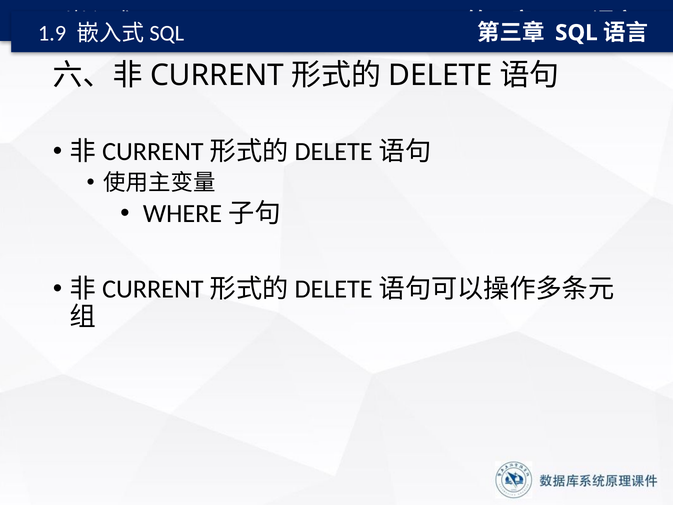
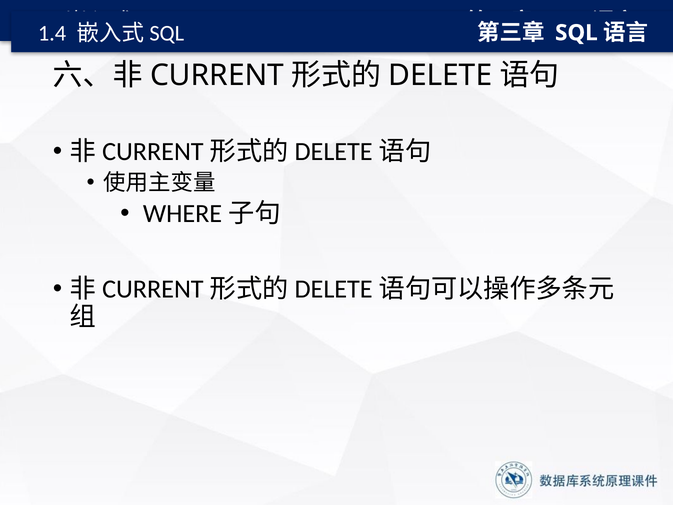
1.9: 1.9 -> 1.4 (52, 33)
